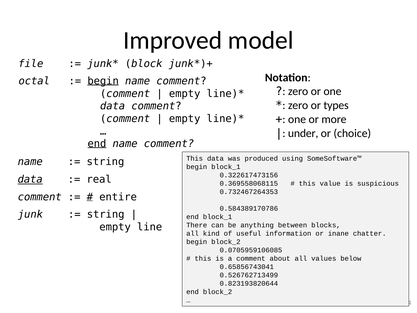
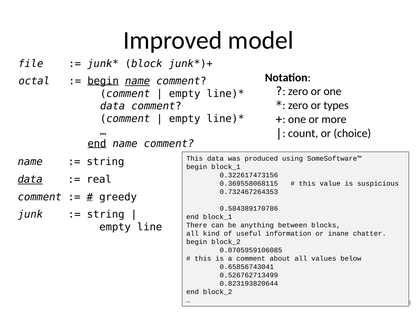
name underline: none -> present (138, 81)
under: under -> count (303, 133)
entire: entire -> greedy (118, 197)
